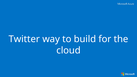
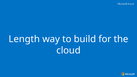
Twitter: Twitter -> Length (24, 39)
